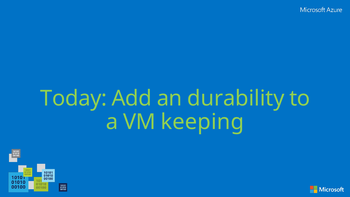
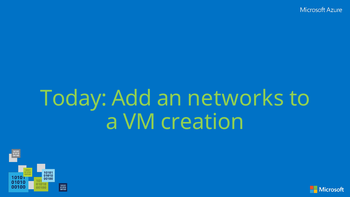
durability: durability -> networks (236, 98)
keeping: keeping -> creation (202, 122)
